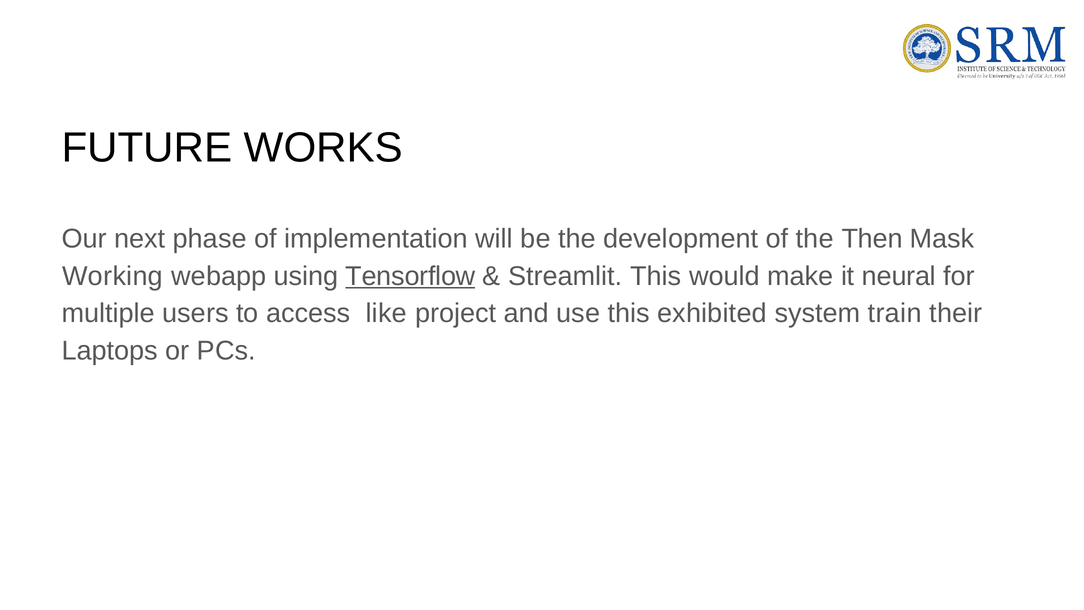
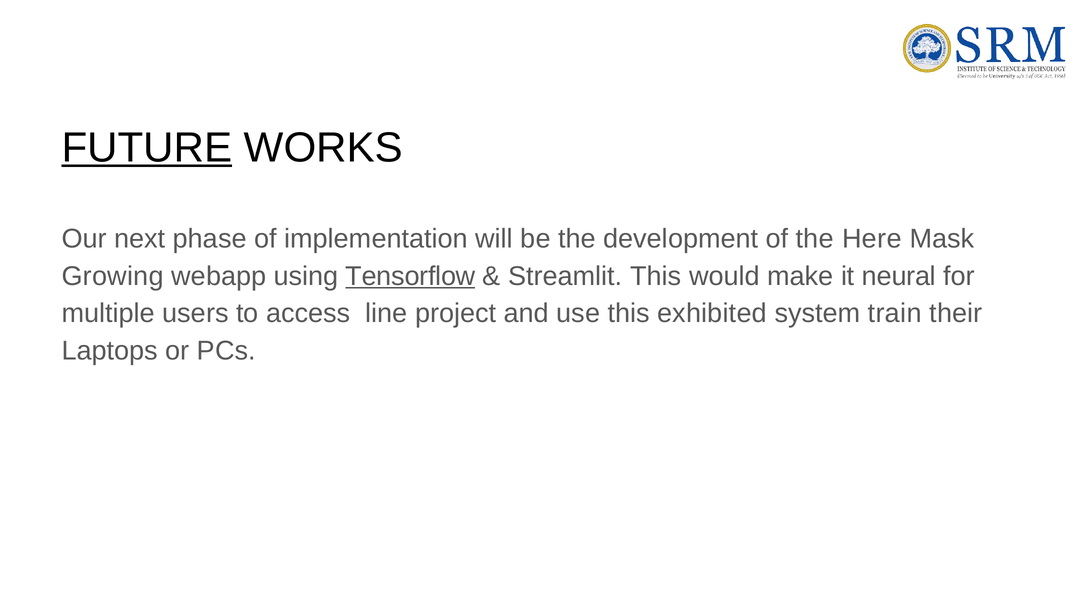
FUTURE underline: none -> present (147, 148)
Then: Then -> Here (872, 239)
Working: Working -> Growing (113, 276)
like: like -> line (386, 313)
